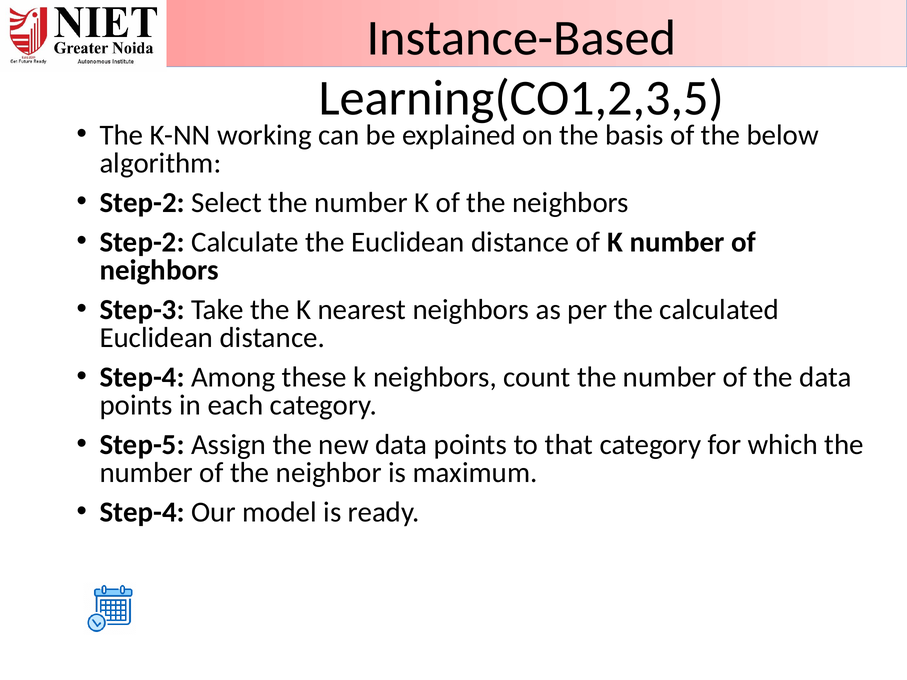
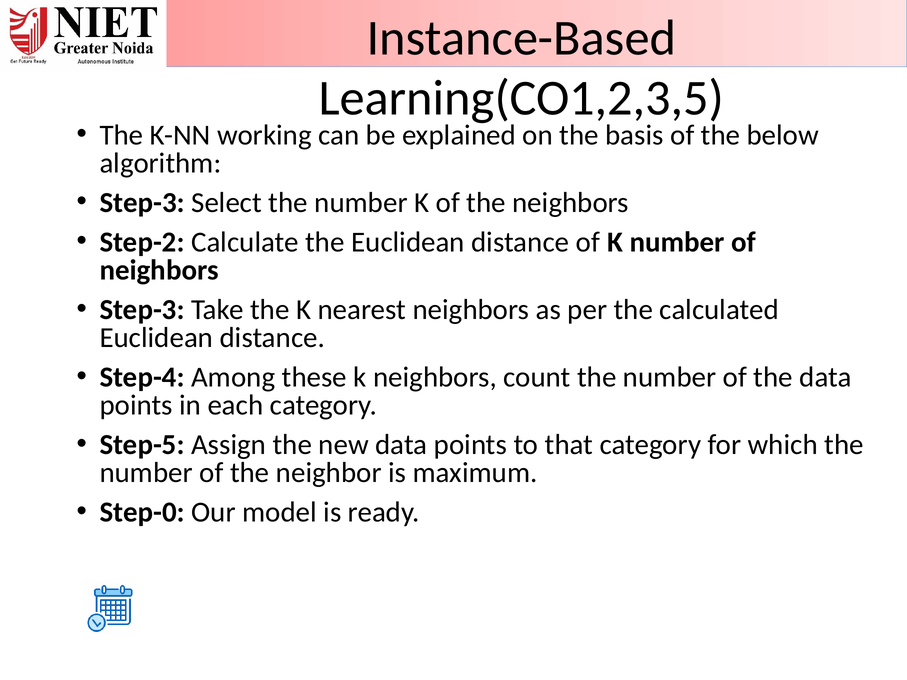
Step-2: Step-2 -> Step-3 (142, 203)
Step-4: Step-4 -> Step-0 (142, 512)
